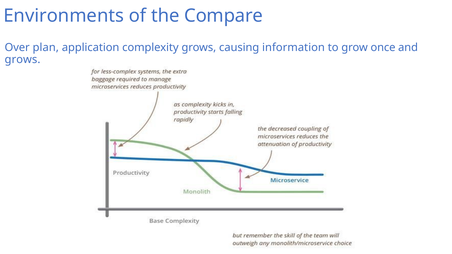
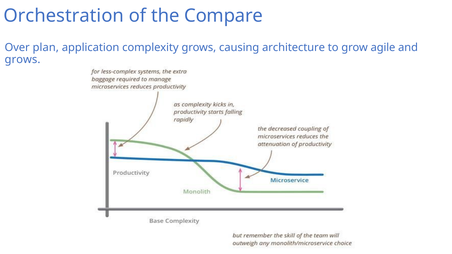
Environments: Environments -> Orchestration (64, 16)
information: information -> architecture (294, 48)
once: once -> agile (383, 48)
